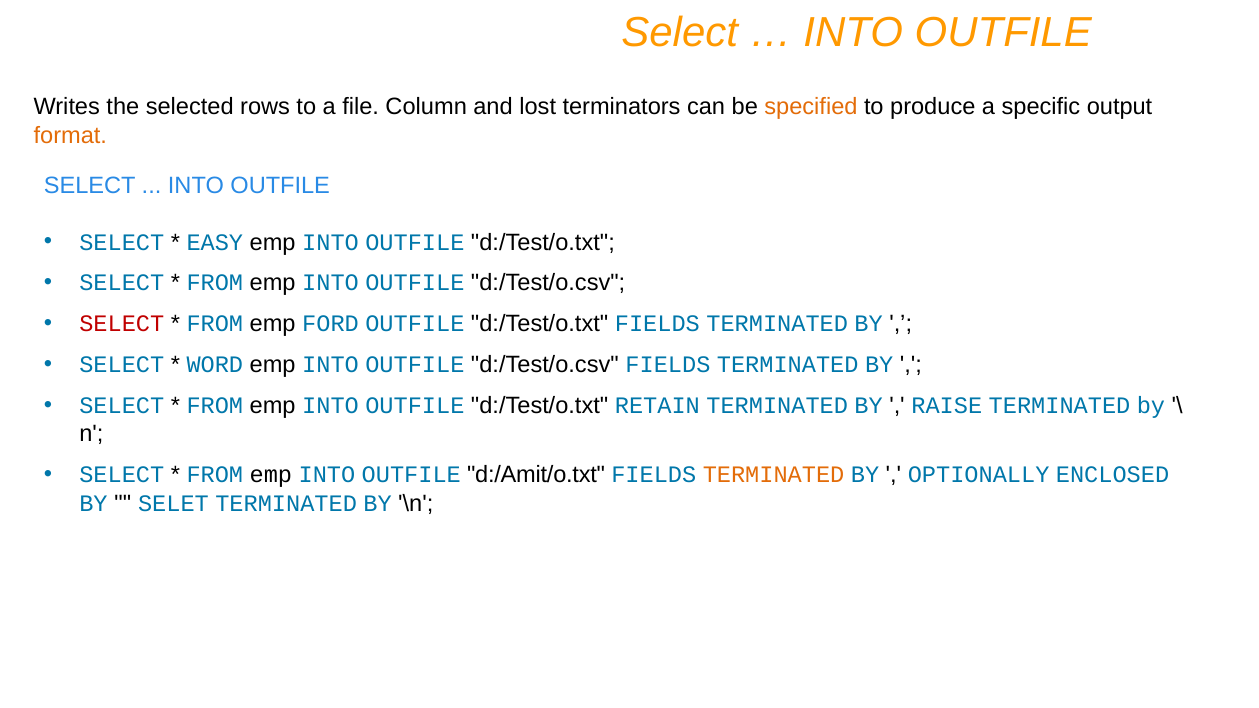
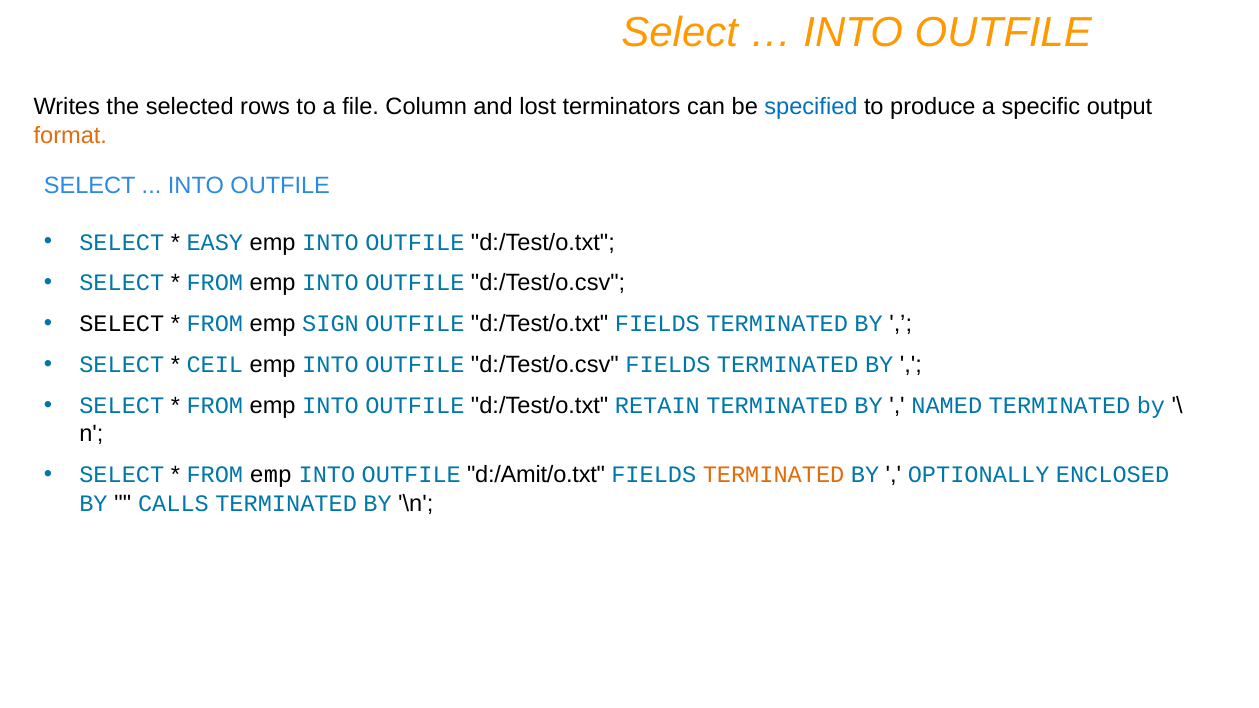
specified colour: orange -> blue (811, 107)
SELECT colour: red -> black (122, 324)
FORD: FORD -> SIGN (331, 324)
WORD: WORD -> CEIL (215, 365)
RAISE: RAISE -> NAMED (947, 406)
SELET: SELET -> CALLS (173, 503)
